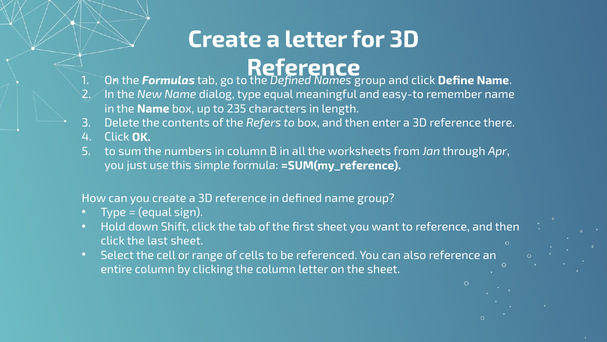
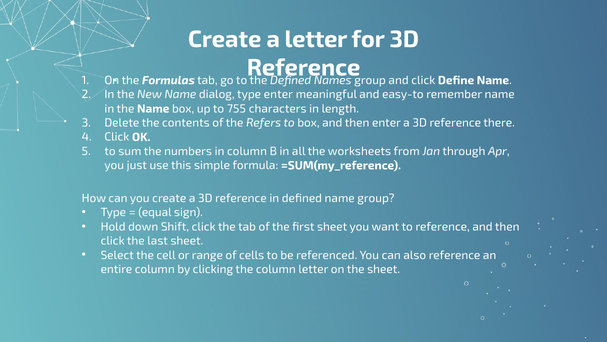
type equal: equal -> enter (278, 94)
235: 235 -> 755 (236, 108)
